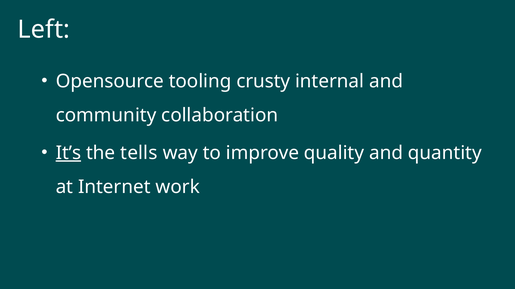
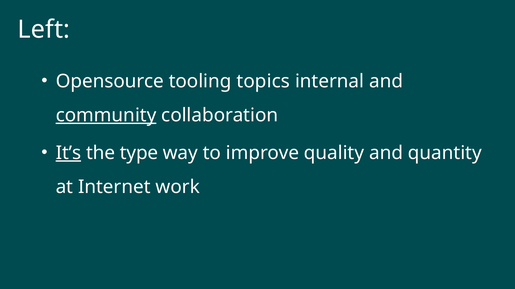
crusty: crusty -> topics (263, 81)
community underline: none -> present (106, 115)
tells: tells -> type (139, 153)
